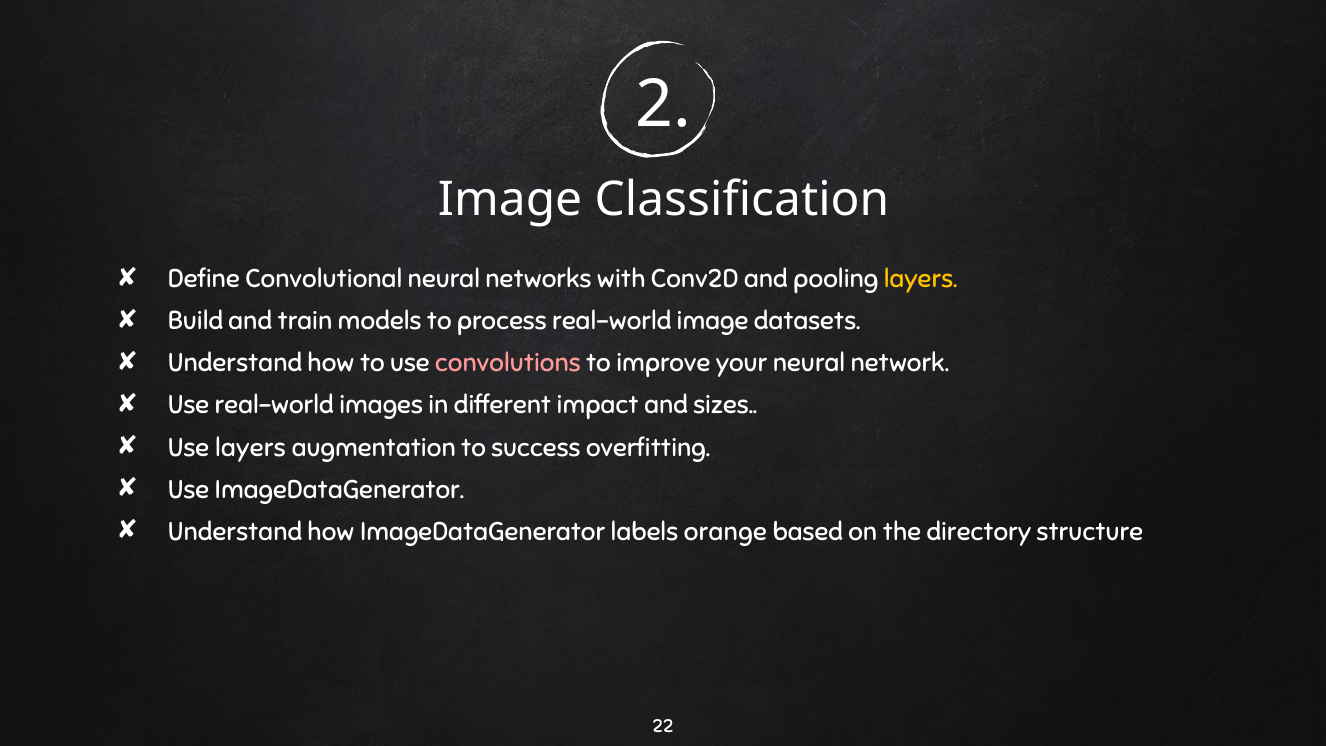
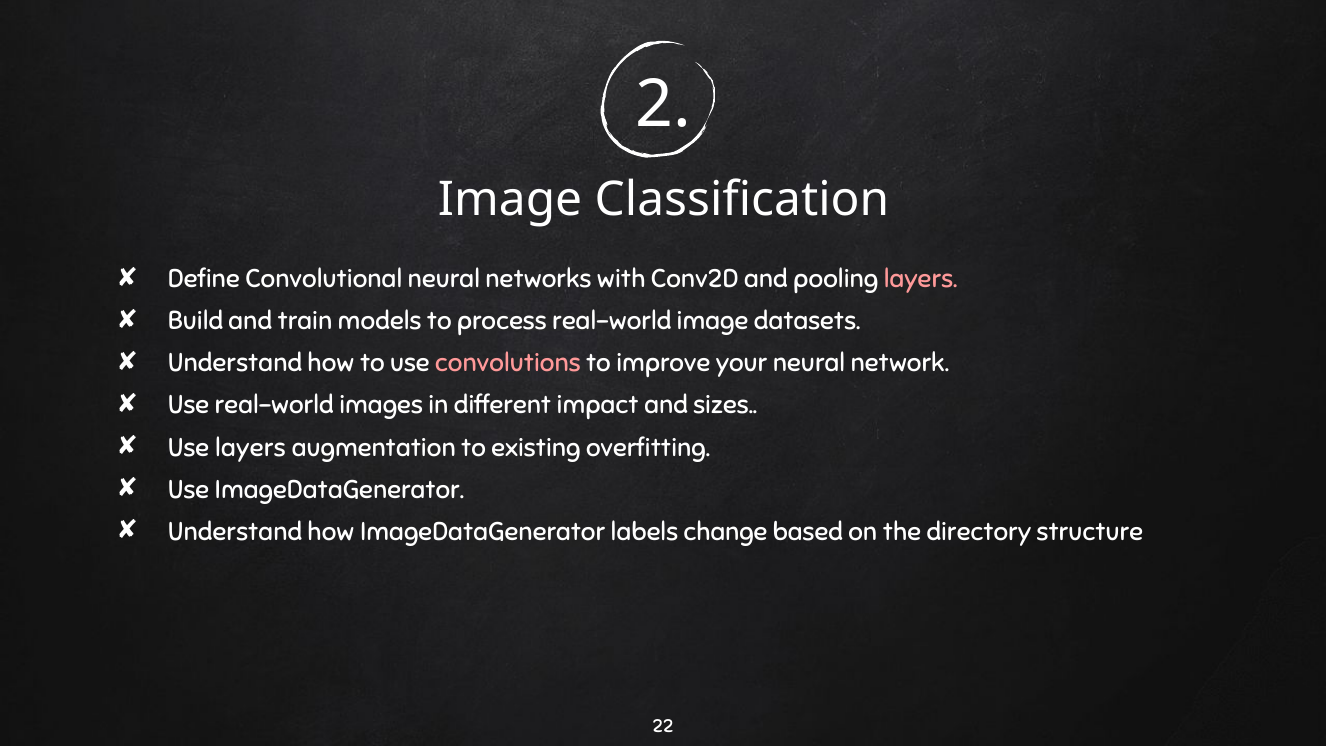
layers colour: yellow -> pink (921, 279)
success: success -> existing (536, 447)
orange: orange -> change (726, 531)
